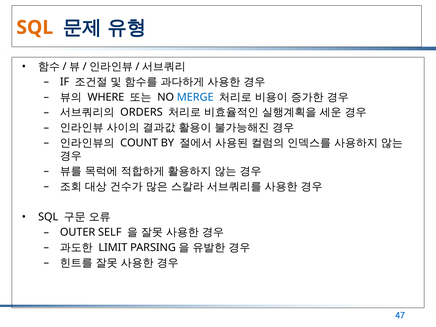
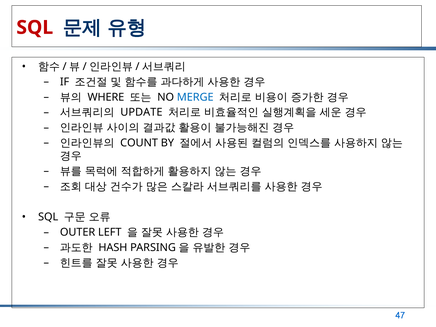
SQL colour: orange -> red (35, 27)
ORDERS: ORDERS -> UPDATE (141, 112)
SELF: SELF -> LEFT (110, 232)
LIMIT: LIMIT -> HASH (113, 247)
